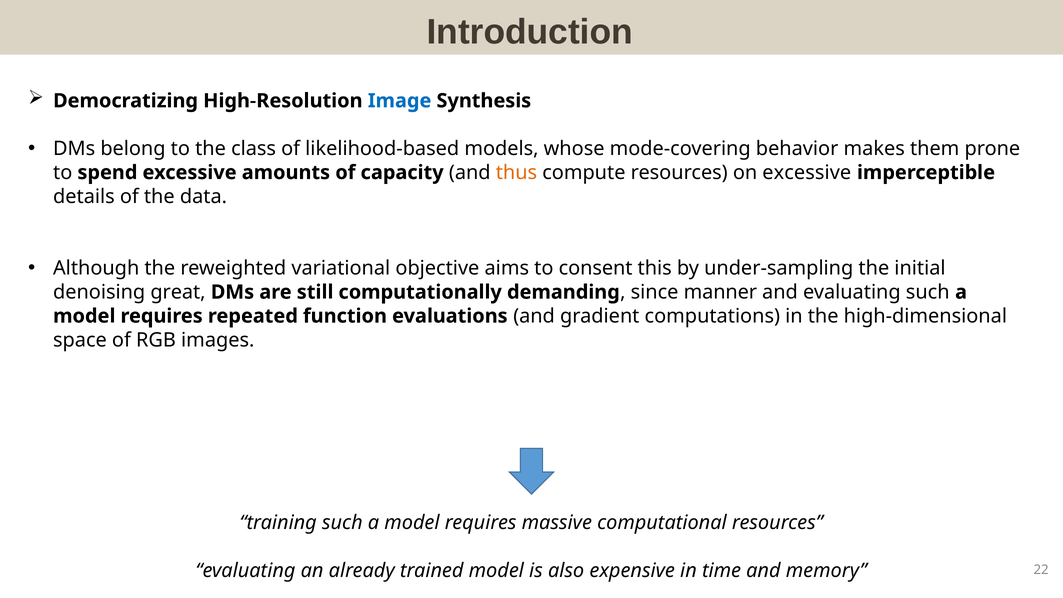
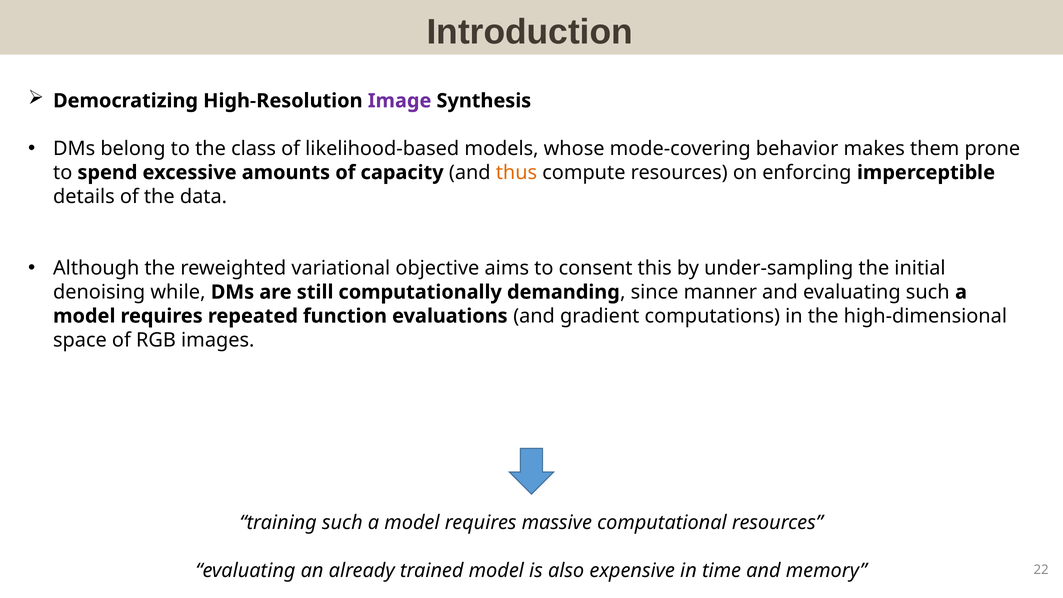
Image colour: blue -> purple (400, 101)
on excessive: excessive -> enforcing (807, 173)
great: great -> while (178, 292)
